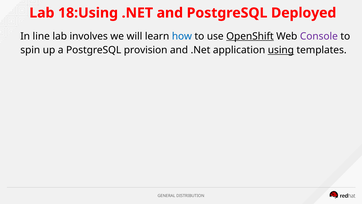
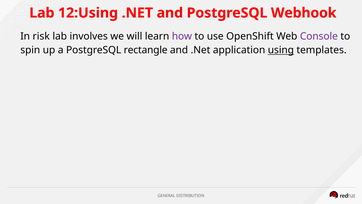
18:Using: 18:Using -> 12:Using (88, 13)
Deployed: Deployed -> Webhook (304, 13)
line: line -> risk (41, 36)
how colour: blue -> purple (182, 36)
OpenShift underline: present -> none (250, 36)
provision: provision -> rectangle (146, 50)
